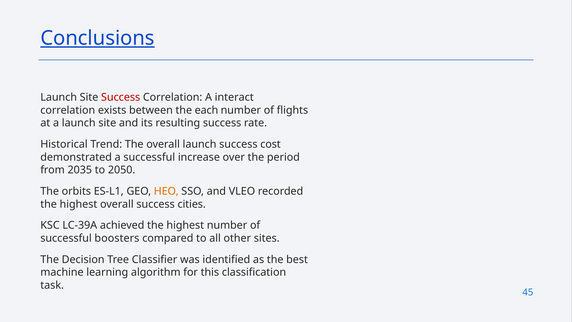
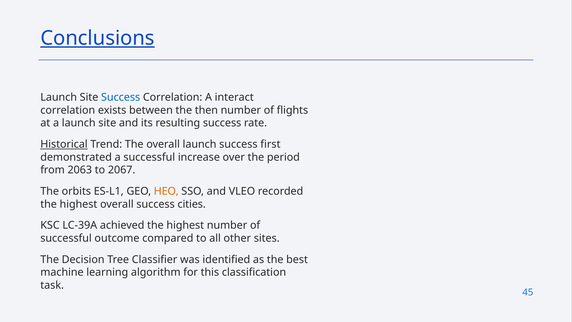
Success colour: red -> blue (121, 97)
each: each -> then (206, 110)
Historical underline: none -> present (64, 144)
cost: cost -> first (270, 144)
2035: 2035 -> 2063 (80, 170)
2050: 2050 -> 2067 (122, 170)
boosters: boosters -> outcome (117, 238)
